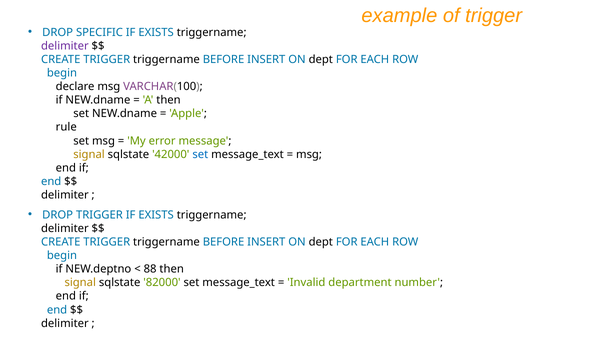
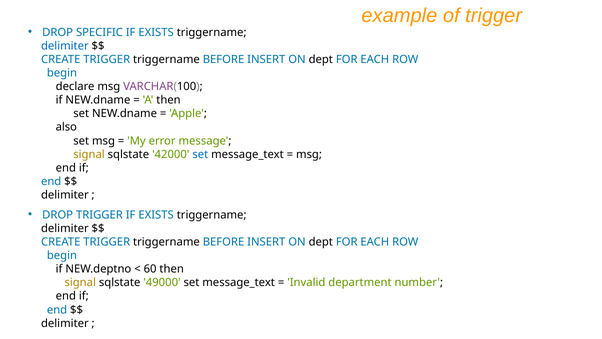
delimiter colour: purple -> blue (65, 46)
rule: rule -> also (66, 127)
88: 88 -> 60 (150, 269)
82000: 82000 -> 49000 (162, 282)
